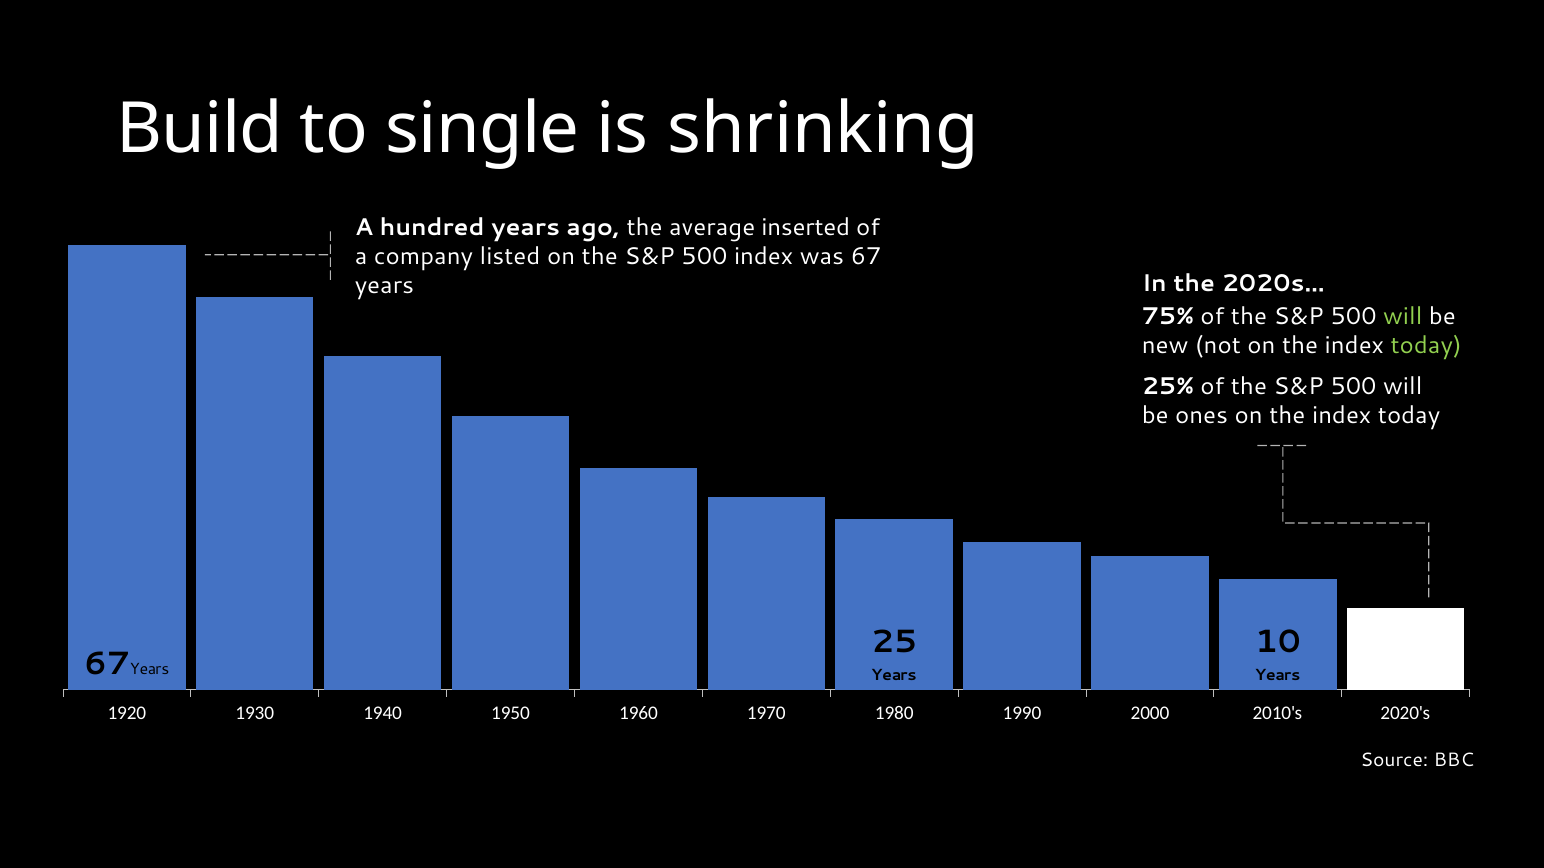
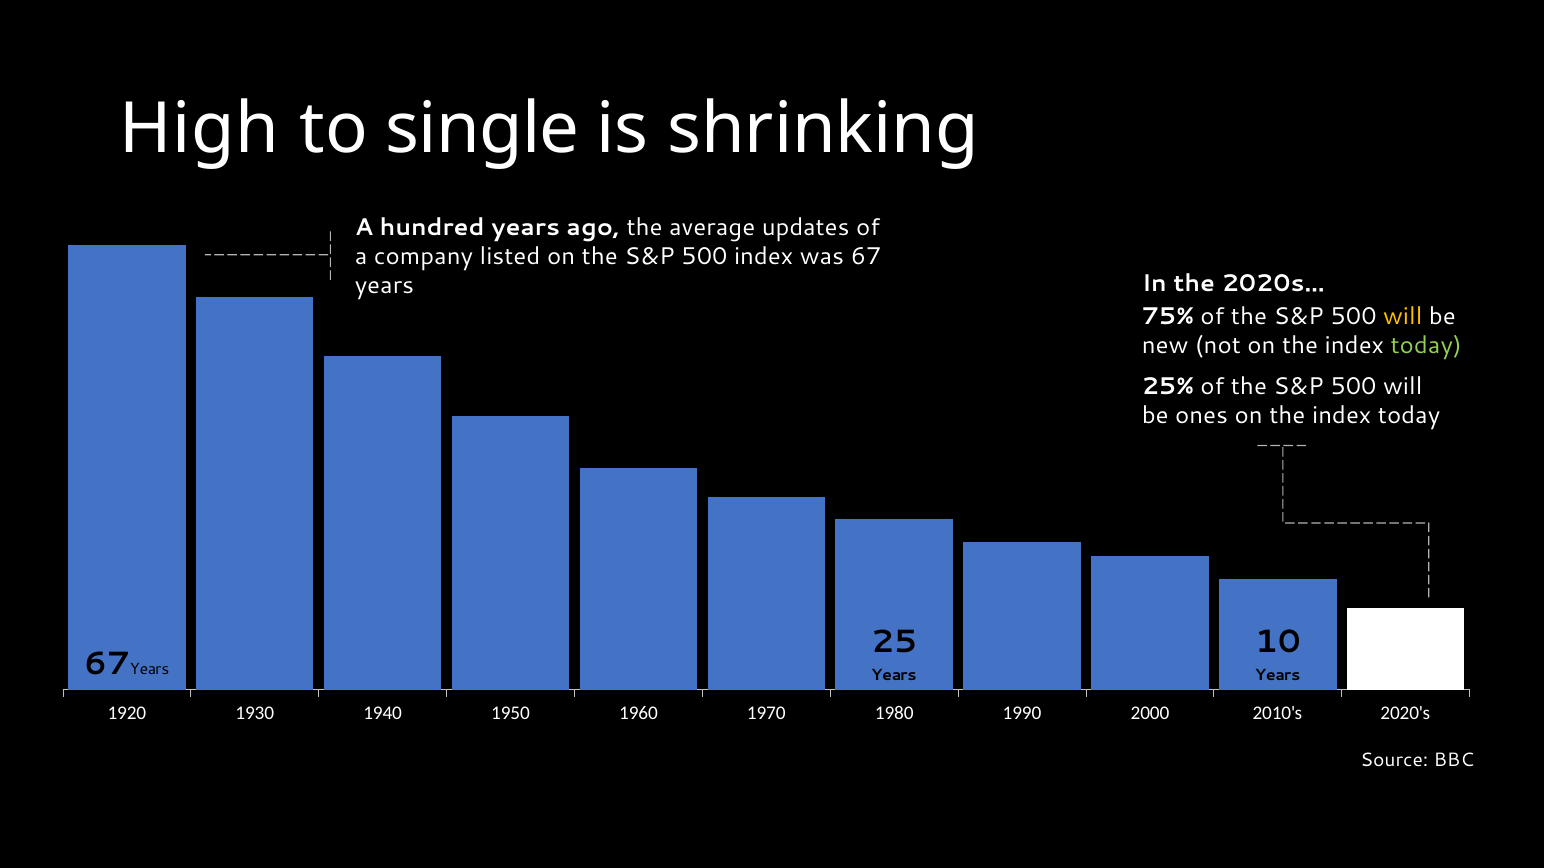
Build: Build -> High (199, 130)
inserted: inserted -> updates (806, 228)
will colour: light green -> yellow (1403, 317)
